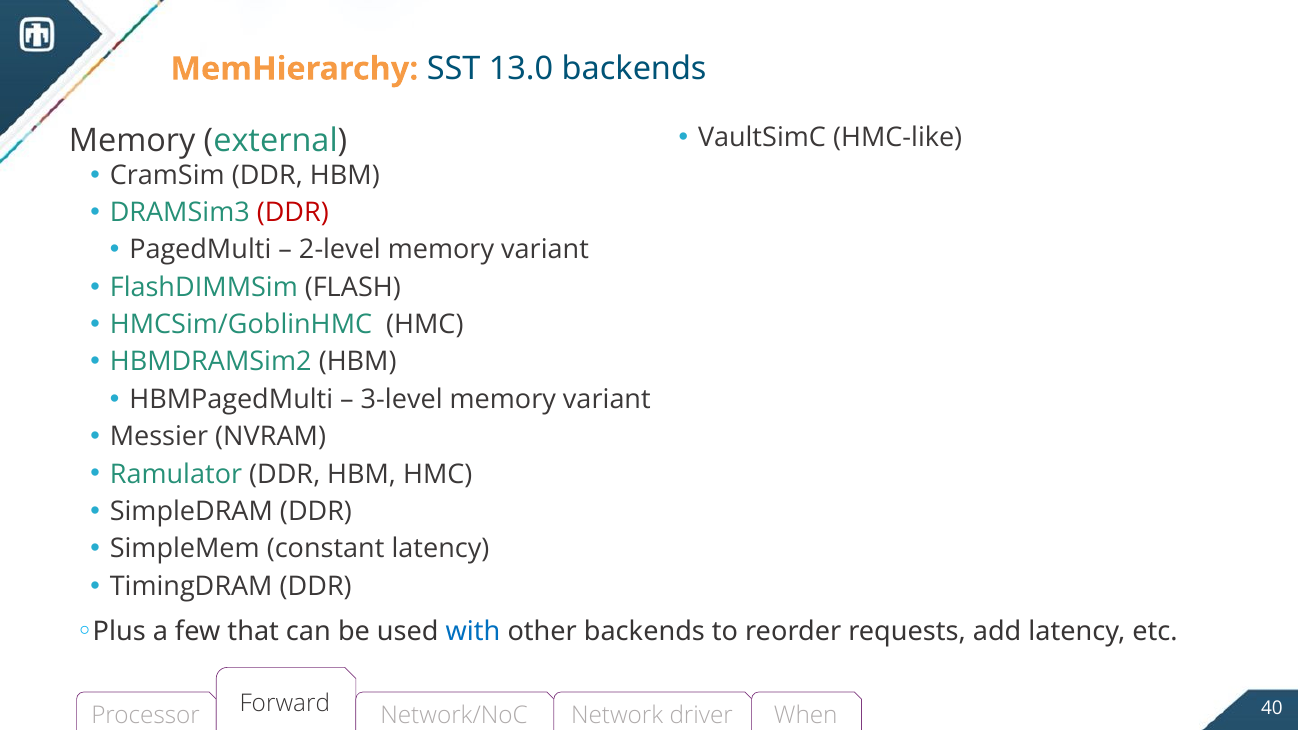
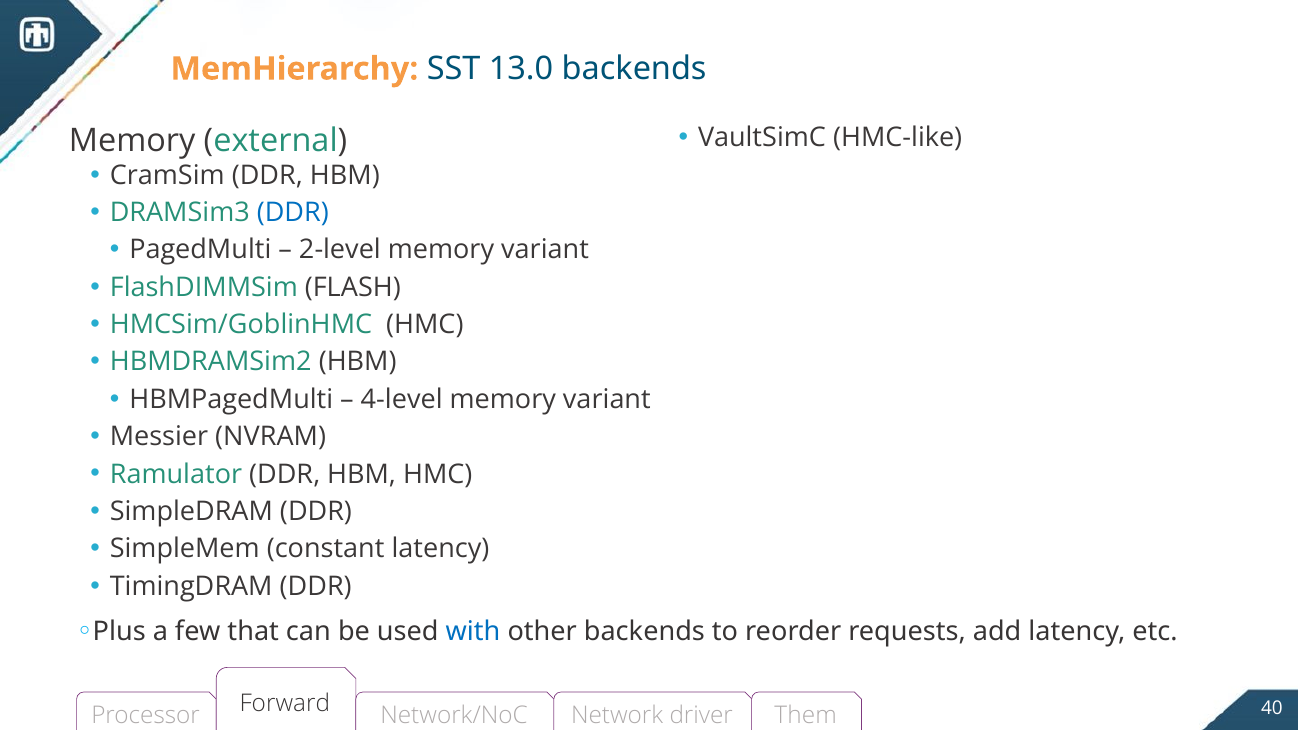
DDR colour: red -> blue (293, 213)
3-level: 3-level -> 4-level (402, 399)
When: When -> Them (806, 716)
